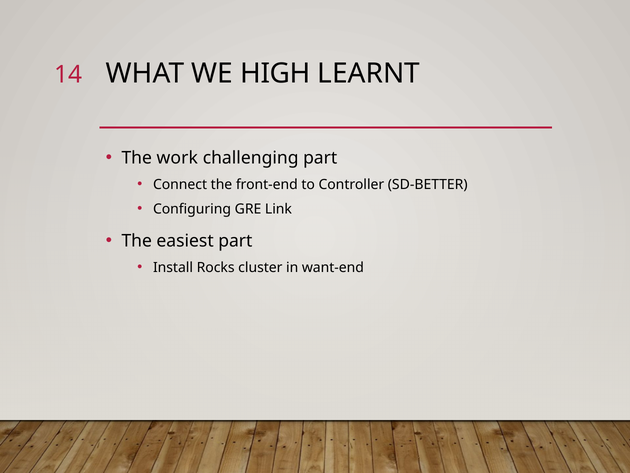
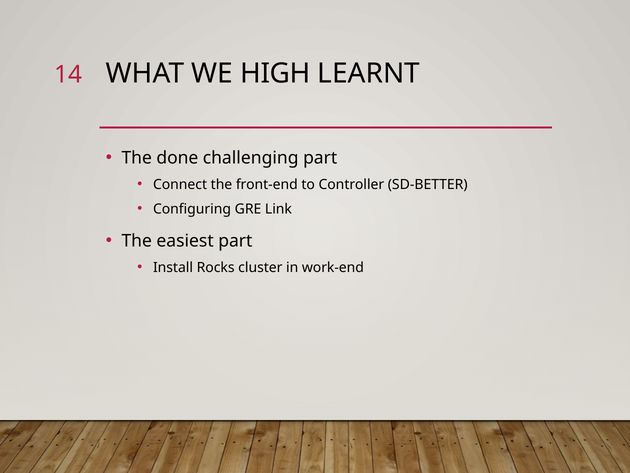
work: work -> done (177, 158)
want-end: want-end -> work-end (333, 267)
